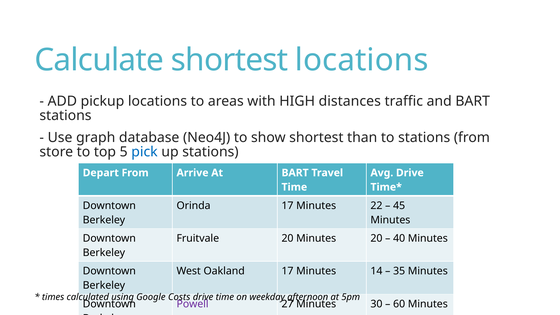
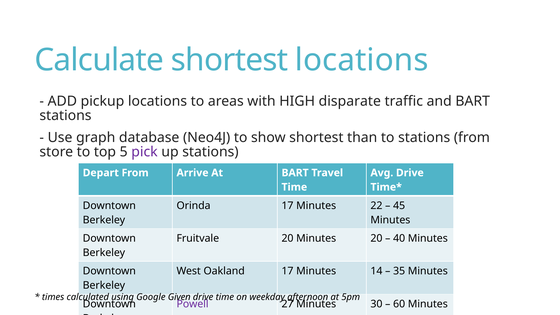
distances: distances -> disparate (350, 101)
pick colour: blue -> purple (145, 152)
Costs: Costs -> Given (179, 297)
